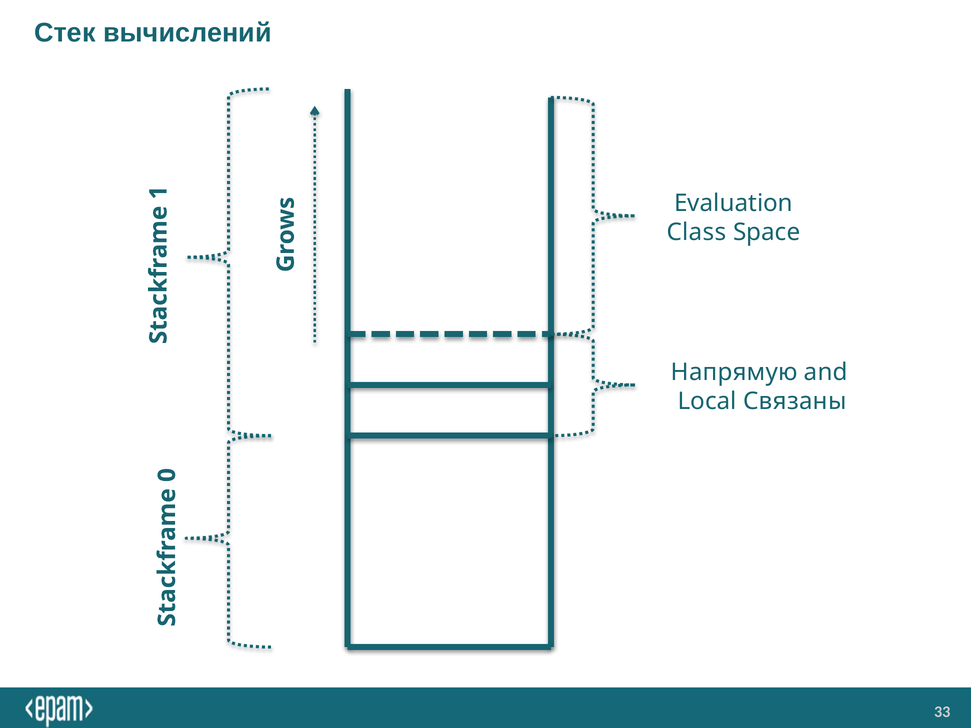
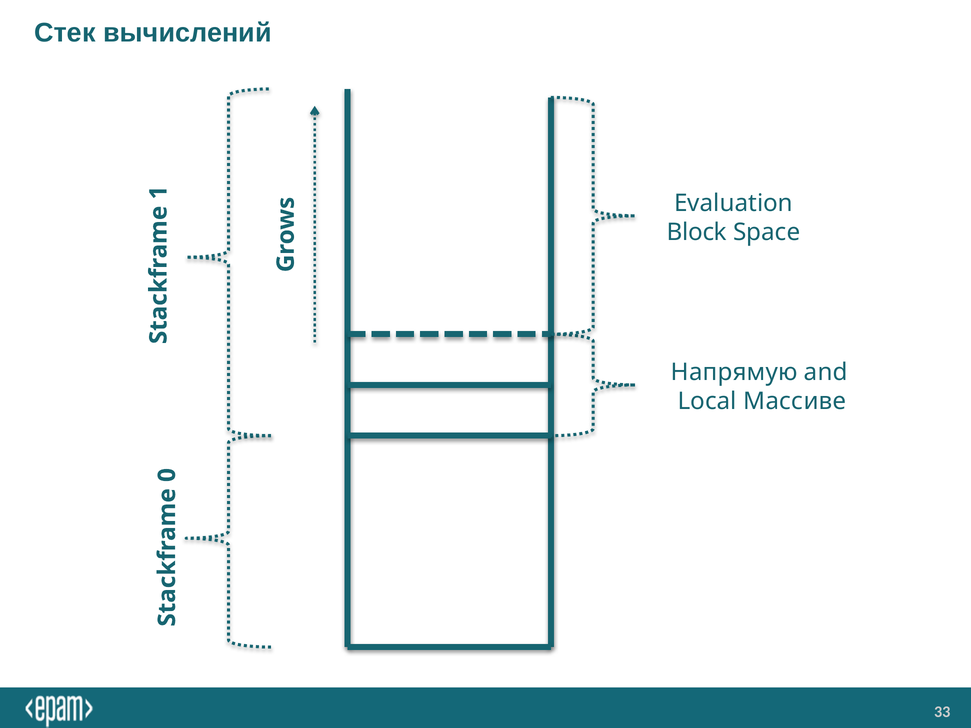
Class: Class -> Block (697, 232)
Связаны: Связаны -> Массиве (795, 401)
